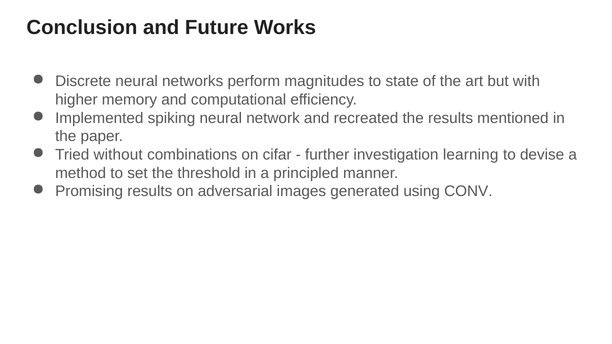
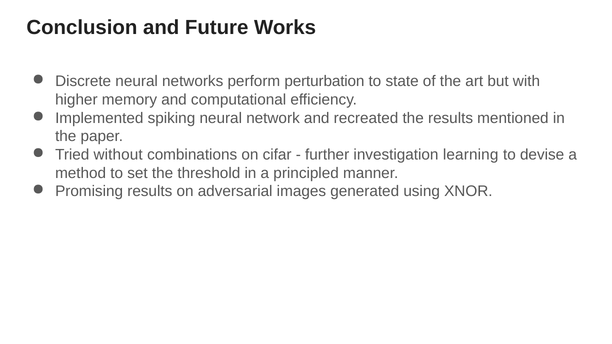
magnitudes: magnitudes -> perturbation (324, 81)
CONV: CONV -> XNOR (468, 192)
